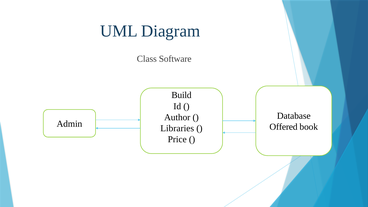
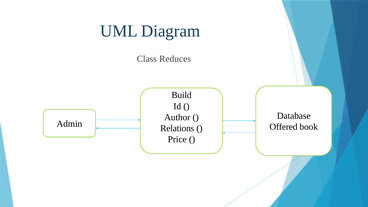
Software: Software -> Reduces (175, 59)
Libraries: Libraries -> Relations (177, 128)
